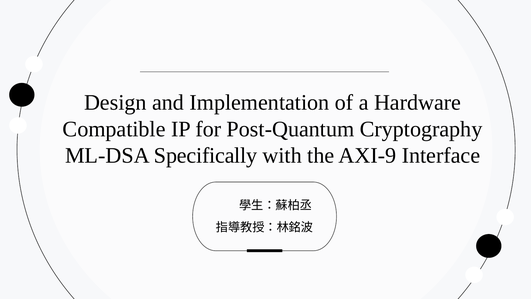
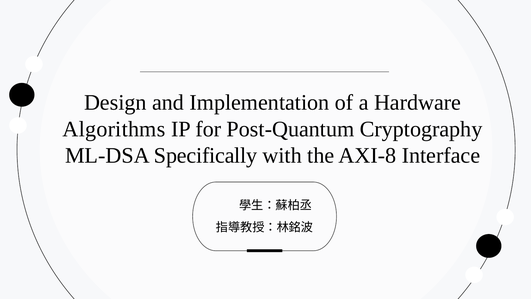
Compatible: Compatible -> Algorithms (114, 129)
AXI-9: AXI-9 -> AXI-8 (367, 156)
